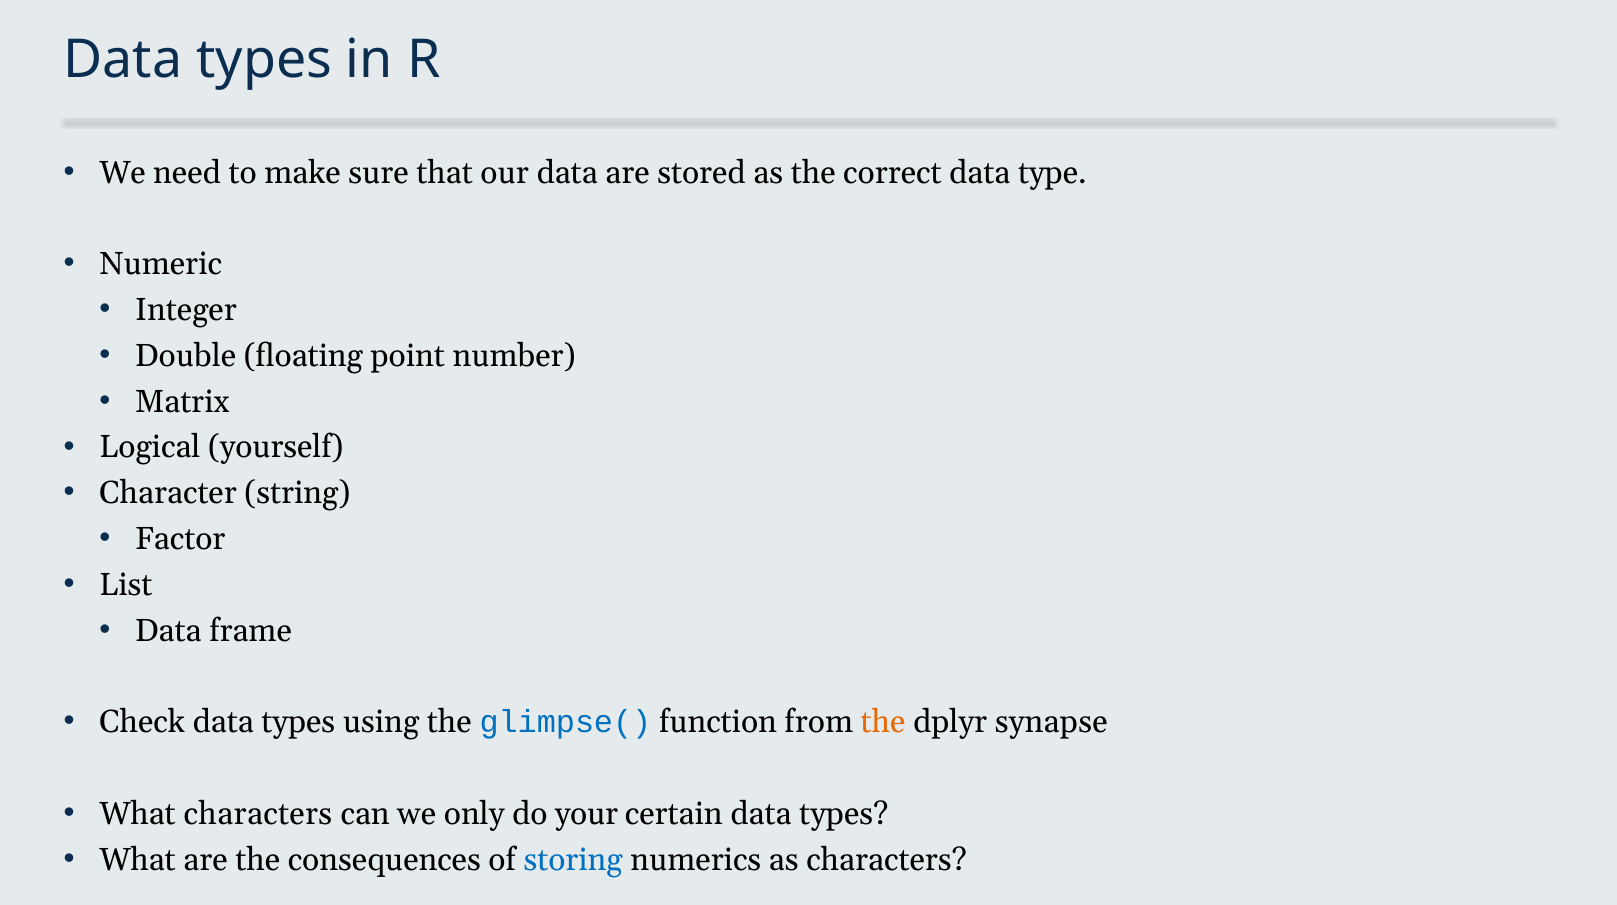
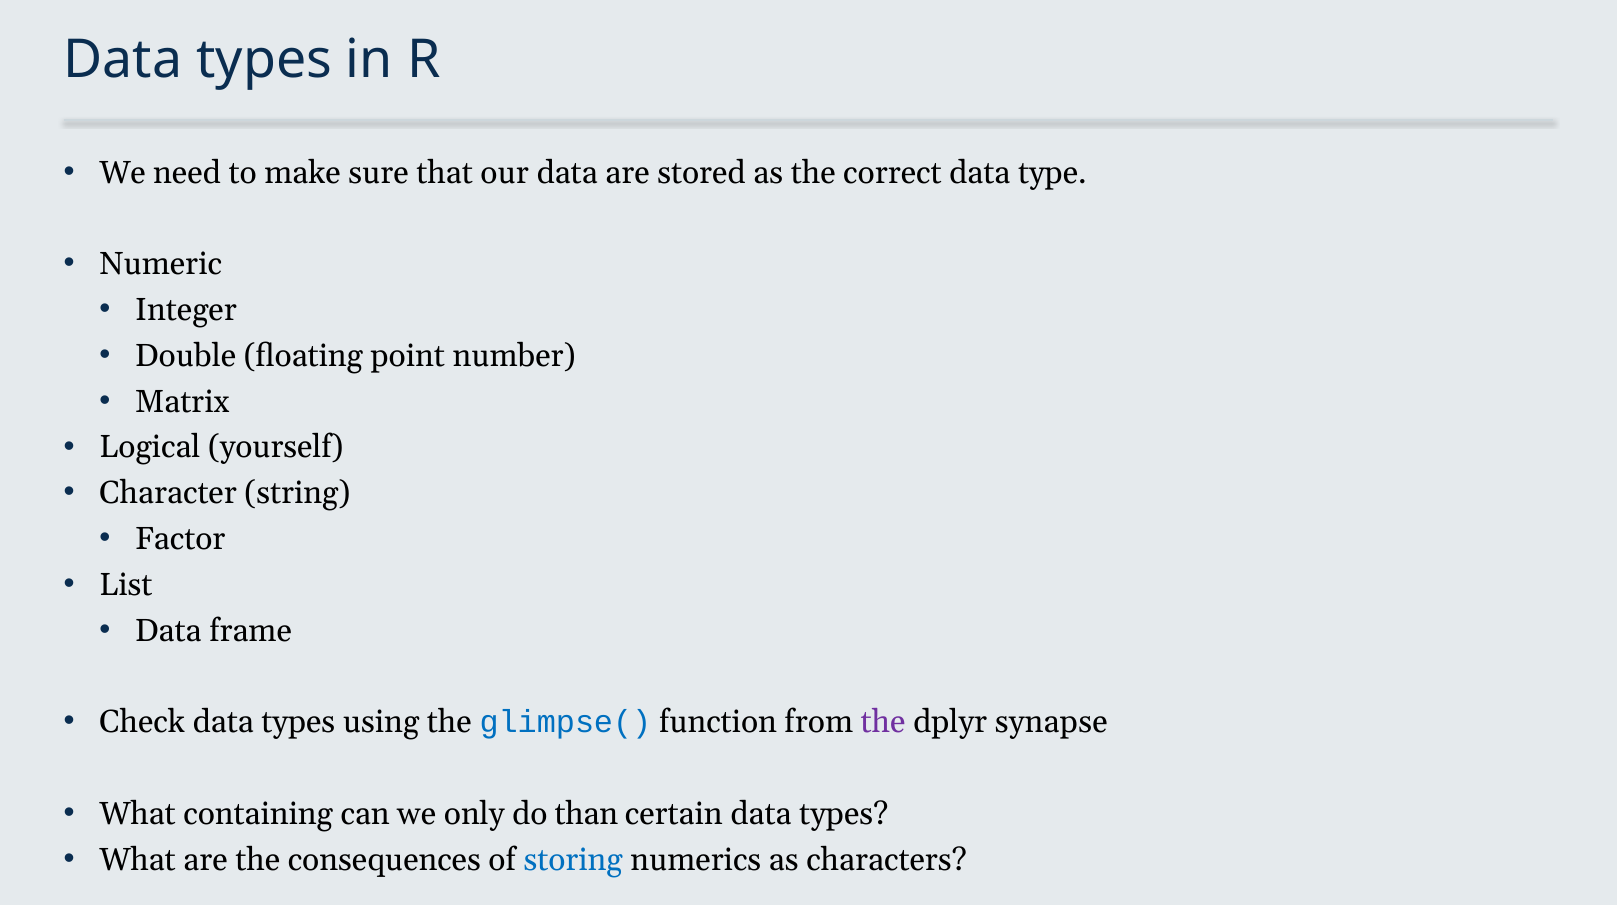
the colour: orange -> purple (883, 723)
What characters: characters -> containing (258, 814)
your: your -> than (586, 814)
